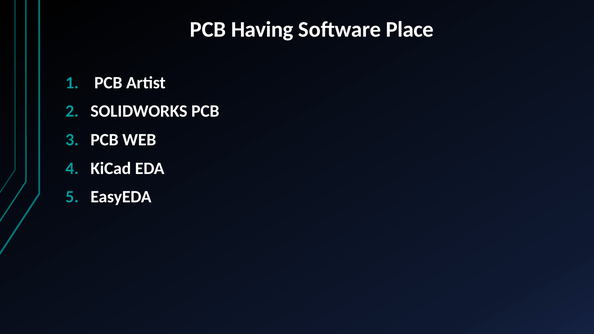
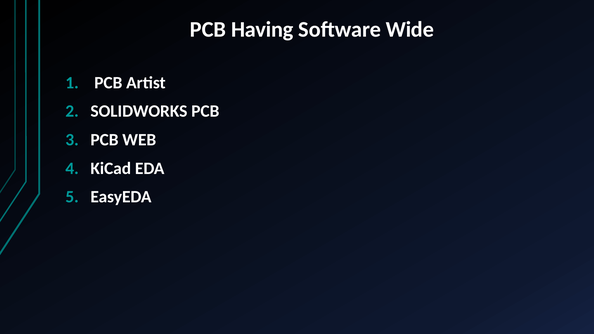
Place: Place -> Wide (410, 29)
